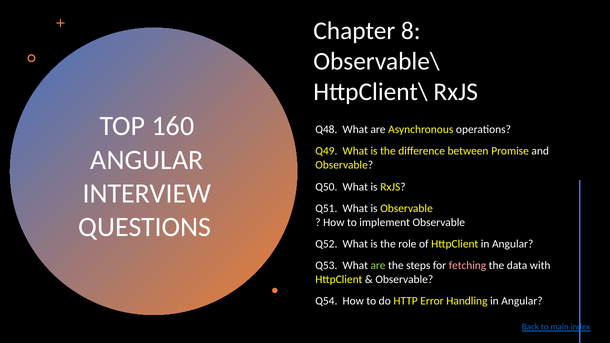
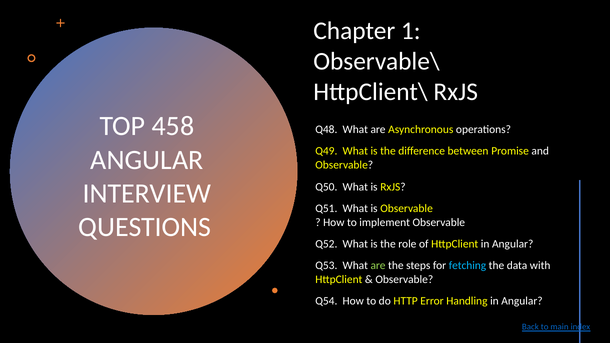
8: 8 -> 1 (411, 31)
160: 160 -> 458 (173, 126)
fetching colour: pink -> light blue (467, 265)
